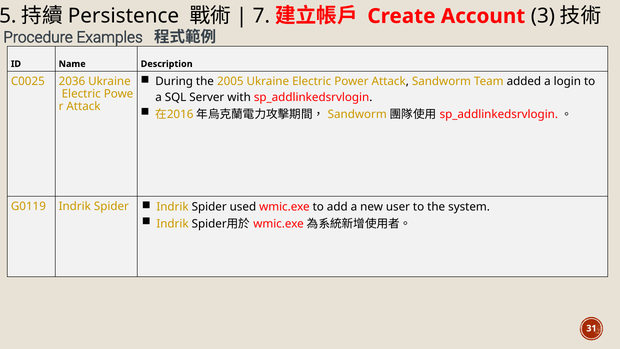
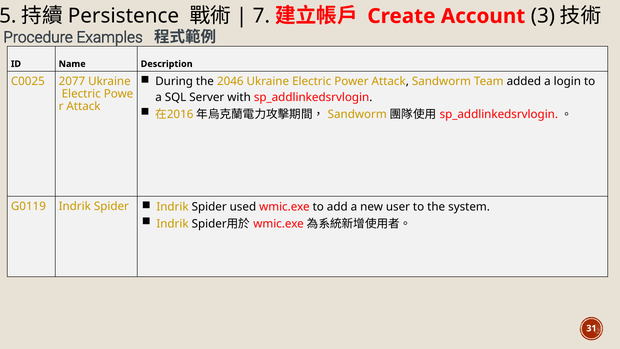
2005: 2005 -> 2046 (230, 82)
2036: 2036 -> 2077 (72, 82)
